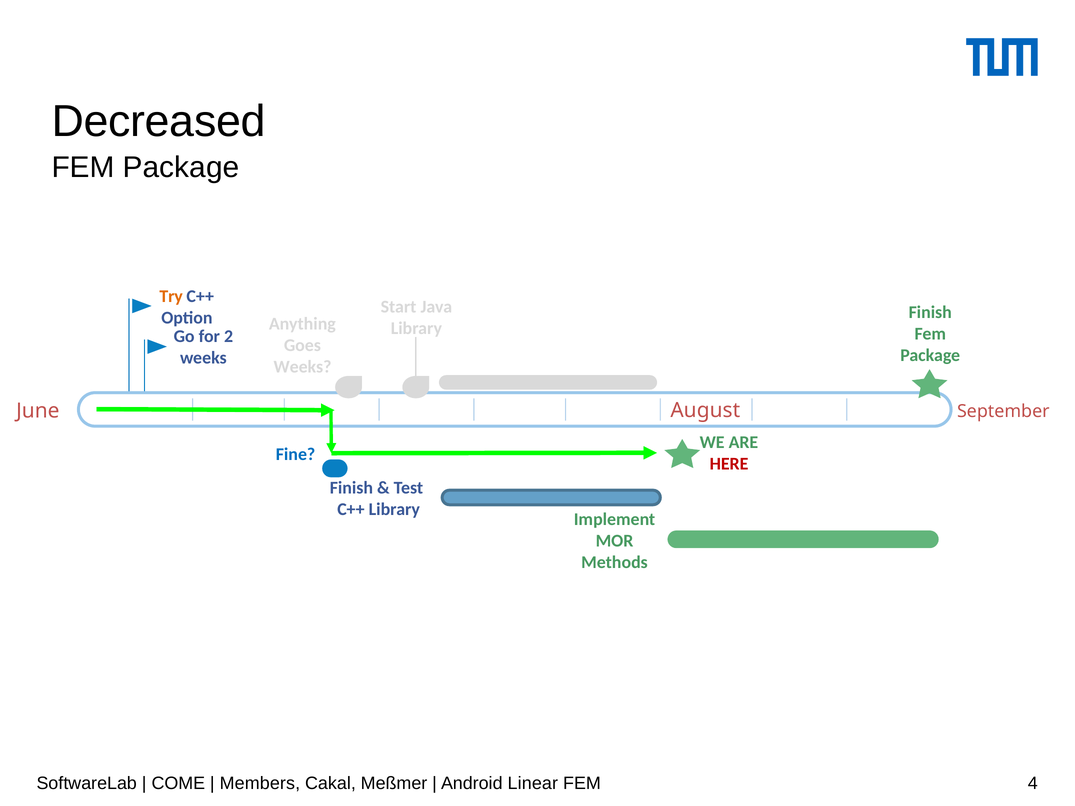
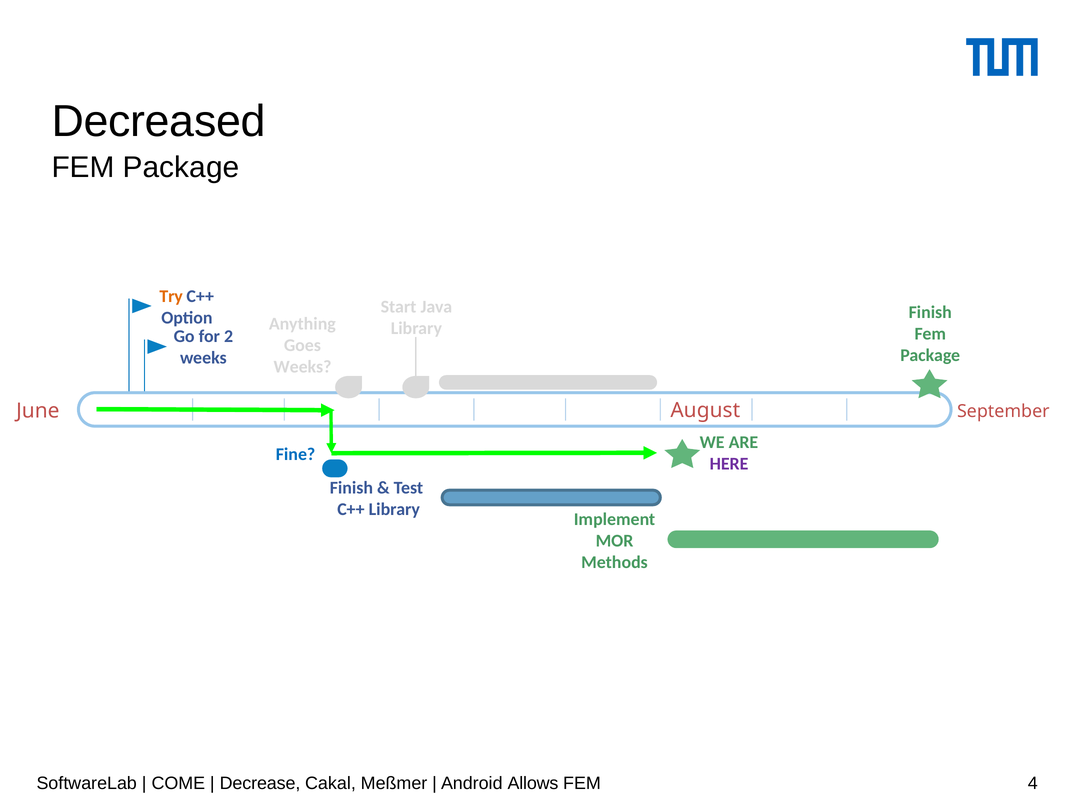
HERE colour: red -> purple (729, 464)
Members: Members -> Decrease (260, 784)
Linear: Linear -> Allows (533, 784)
